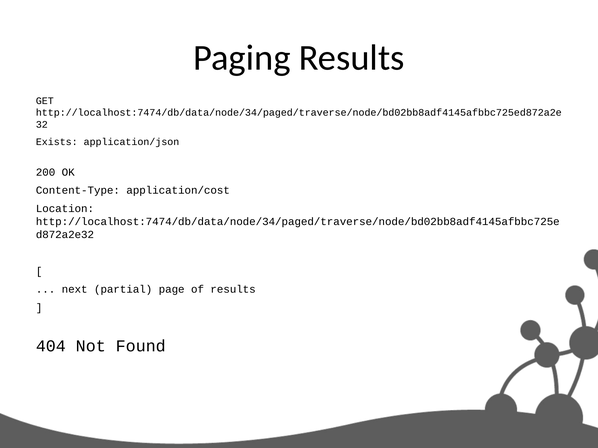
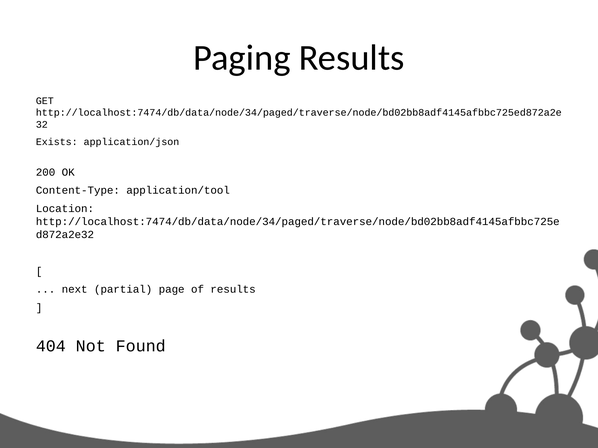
application/cost: application/cost -> application/tool (178, 191)
